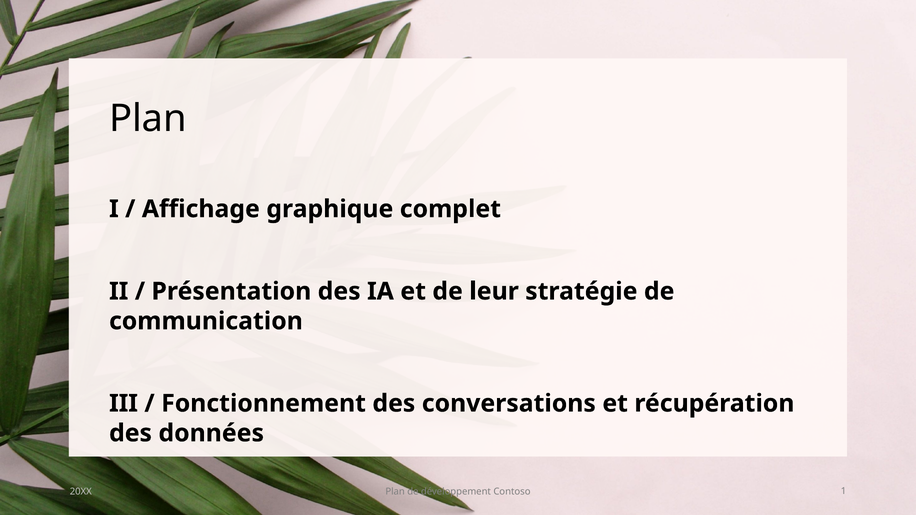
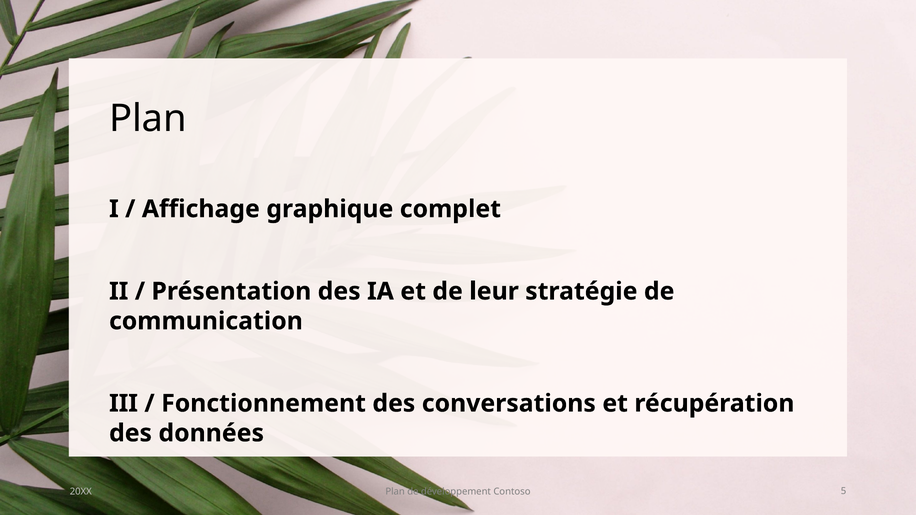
1: 1 -> 5 (843, 491)
